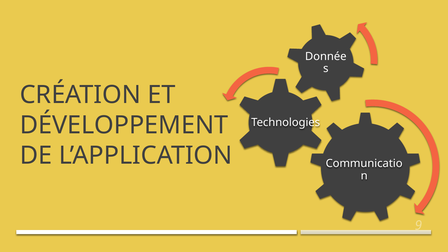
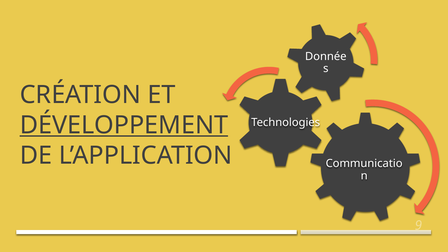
DÉVELOPPEMENT underline: none -> present (124, 125)
